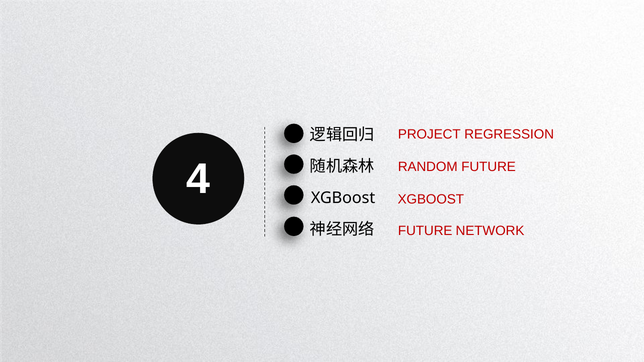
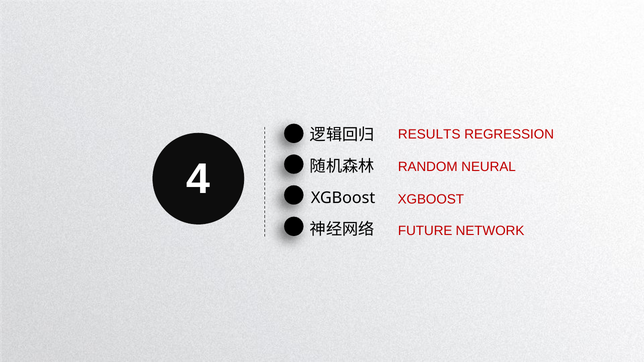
PROJECT: PROJECT -> RESULTS (429, 134)
RANDOM FUTURE: FUTURE -> NEURAL (489, 167)
